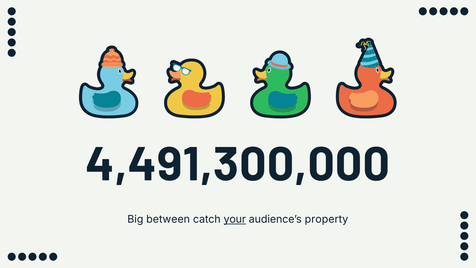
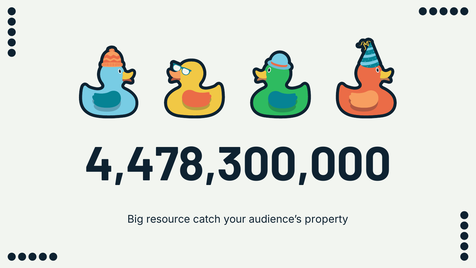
4,491,300,000: 4,491,300,000 -> 4,478,300,000 (238, 165)
between: between -> resource (168, 219)
your underline: present -> none (235, 219)
